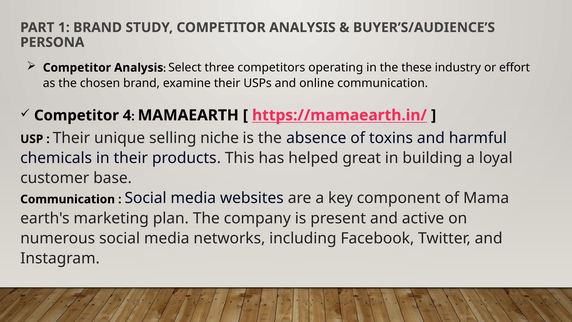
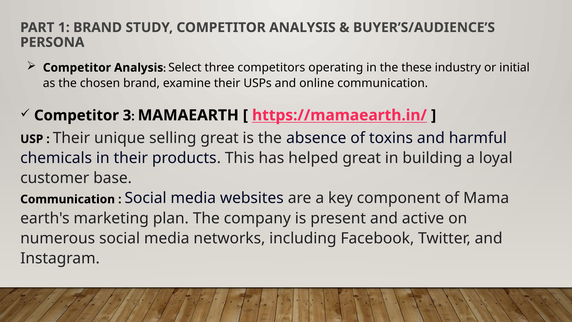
effort: effort -> initial (515, 68)
4: 4 -> 3 (127, 115)
selling niche: niche -> great (220, 138)
